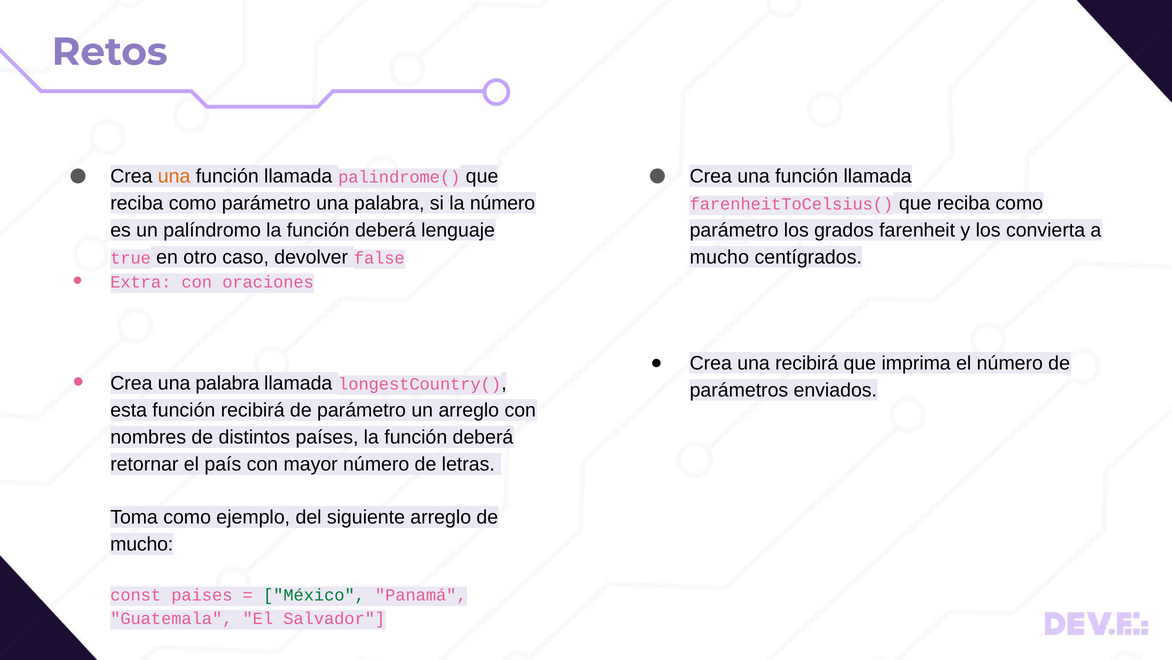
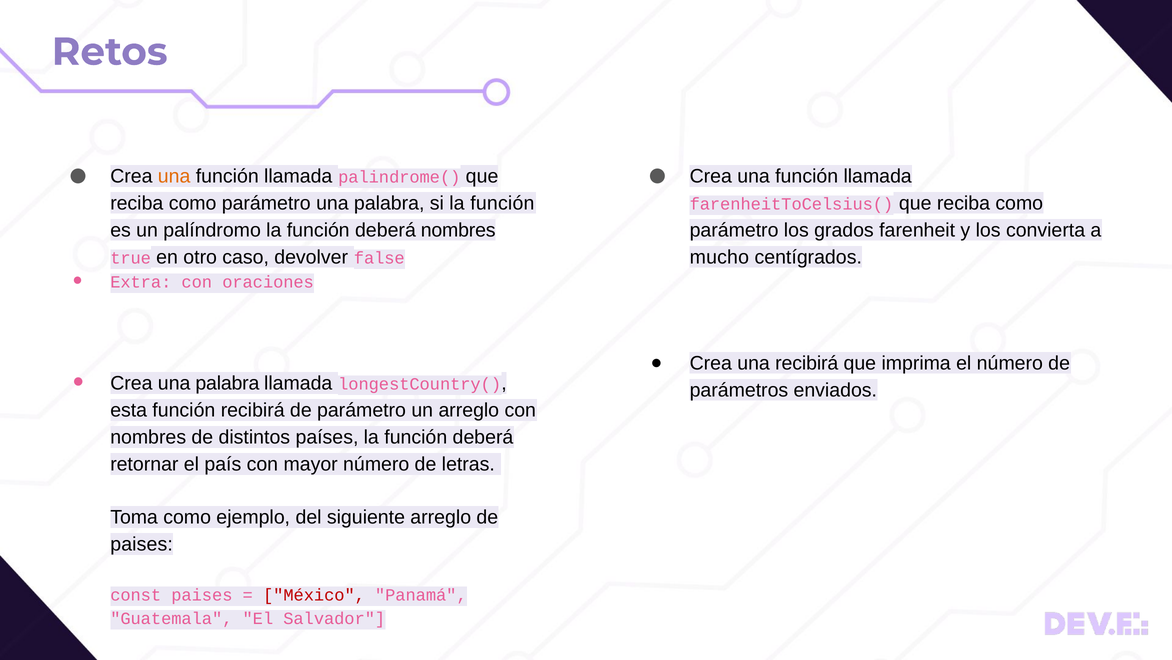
si la número: número -> función (502, 203)
deberá lenguaje: lenguaje -> nombres (458, 230)
mucho: mucho -> paises (142, 544)
México colour: green -> red (314, 595)
